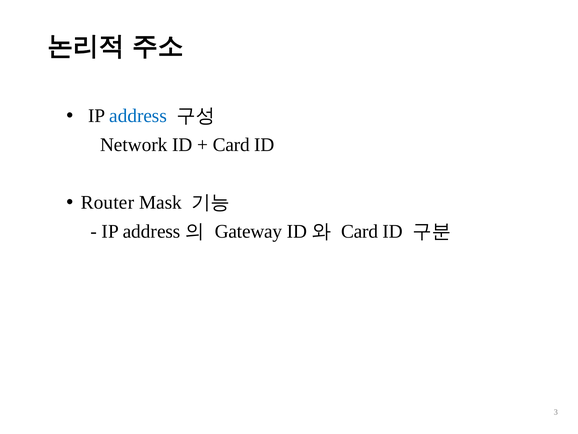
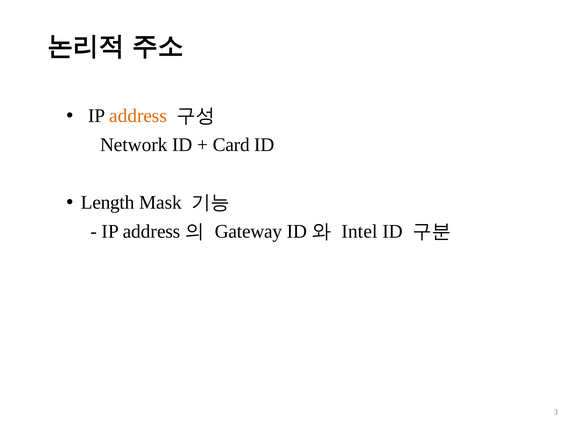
address colour: blue -> orange (138, 116)
Router: Router -> Length (108, 202)
Card: Card -> Intel (360, 231)
